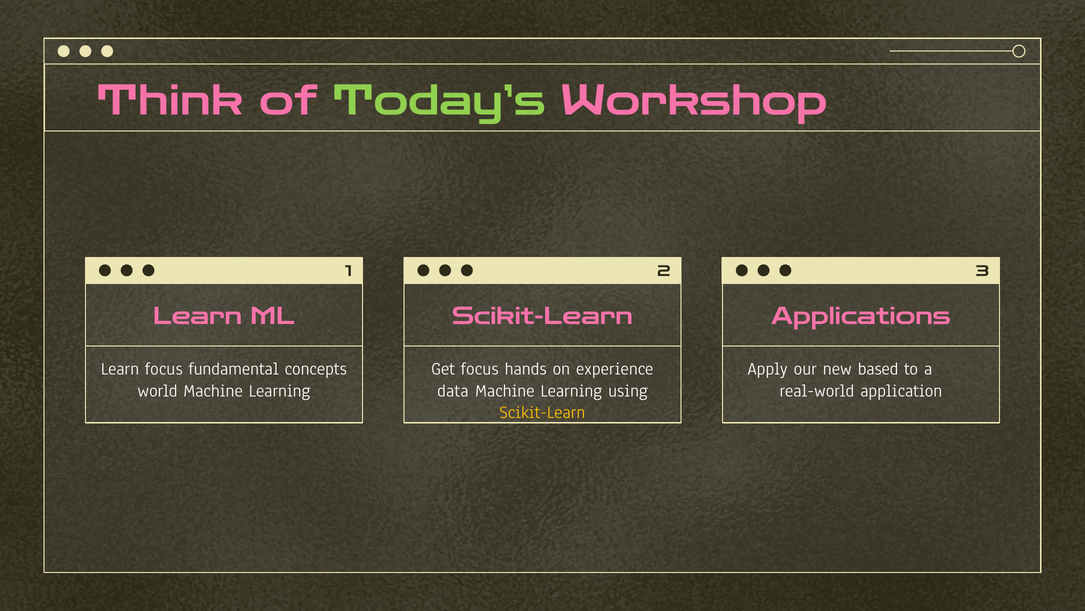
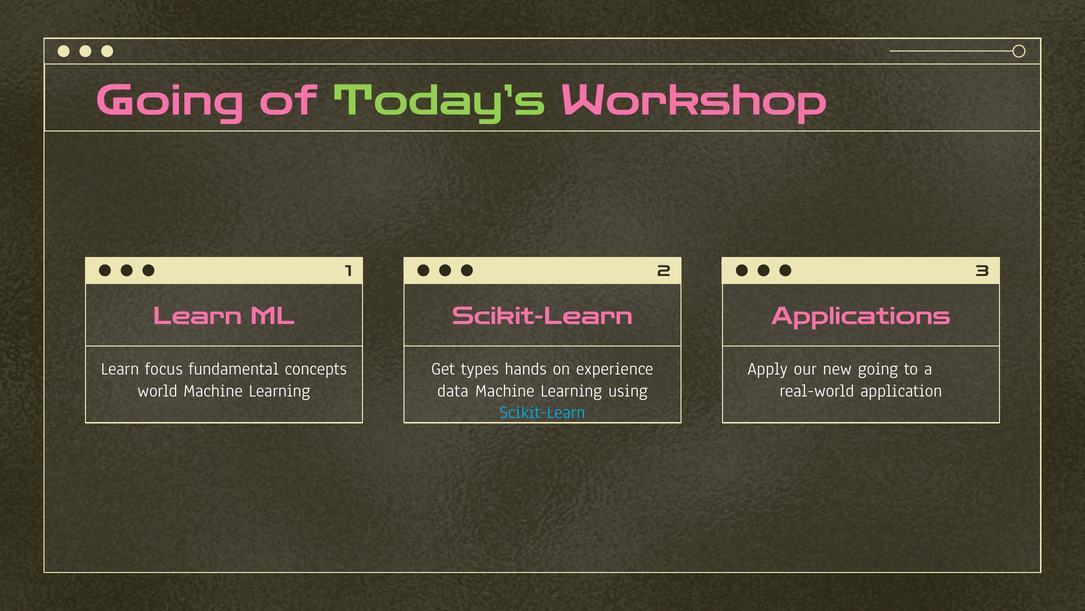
Think: Think -> Going (170, 100)
Get focus: focus -> types (480, 369)
new based: based -> going (878, 369)
Scikit-Learn colour: yellow -> light blue (542, 412)
